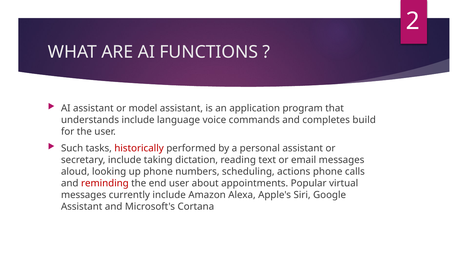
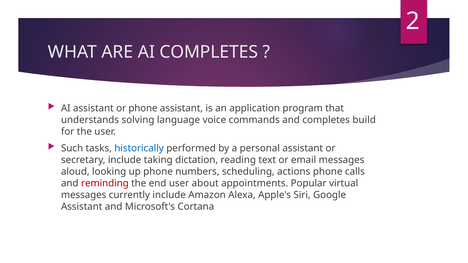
AI FUNCTIONS: FUNCTIONS -> COMPLETES (209, 52)
or model: model -> phone (143, 108)
understands include: include -> solving (138, 120)
historically colour: red -> blue (139, 148)
